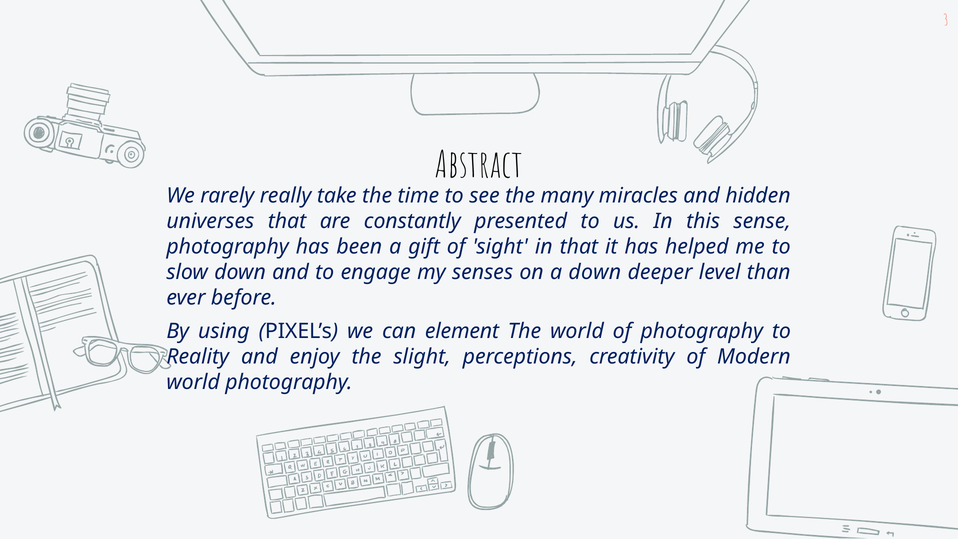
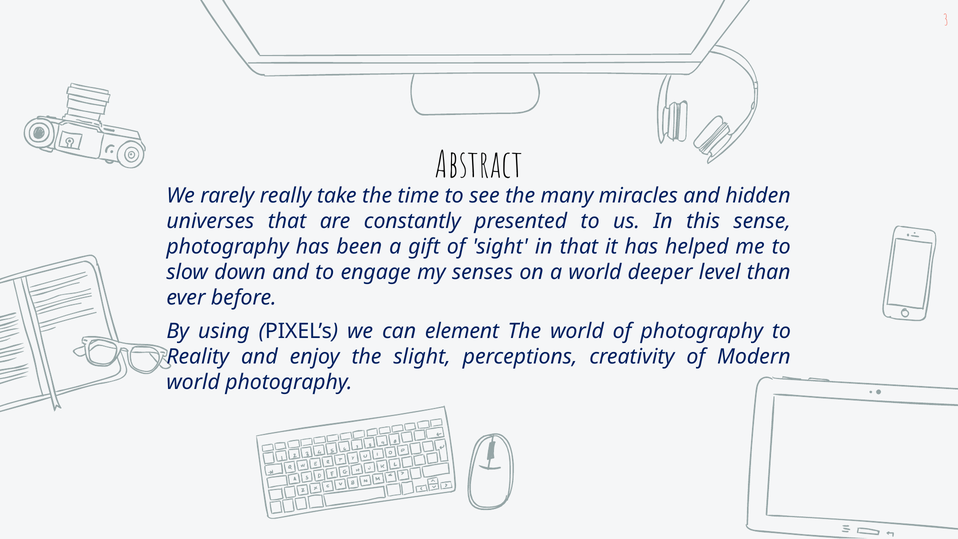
a down: down -> world (595, 272)
